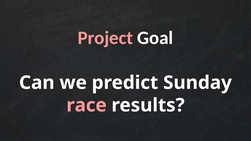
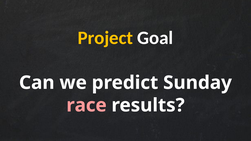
Project colour: pink -> yellow (105, 38)
